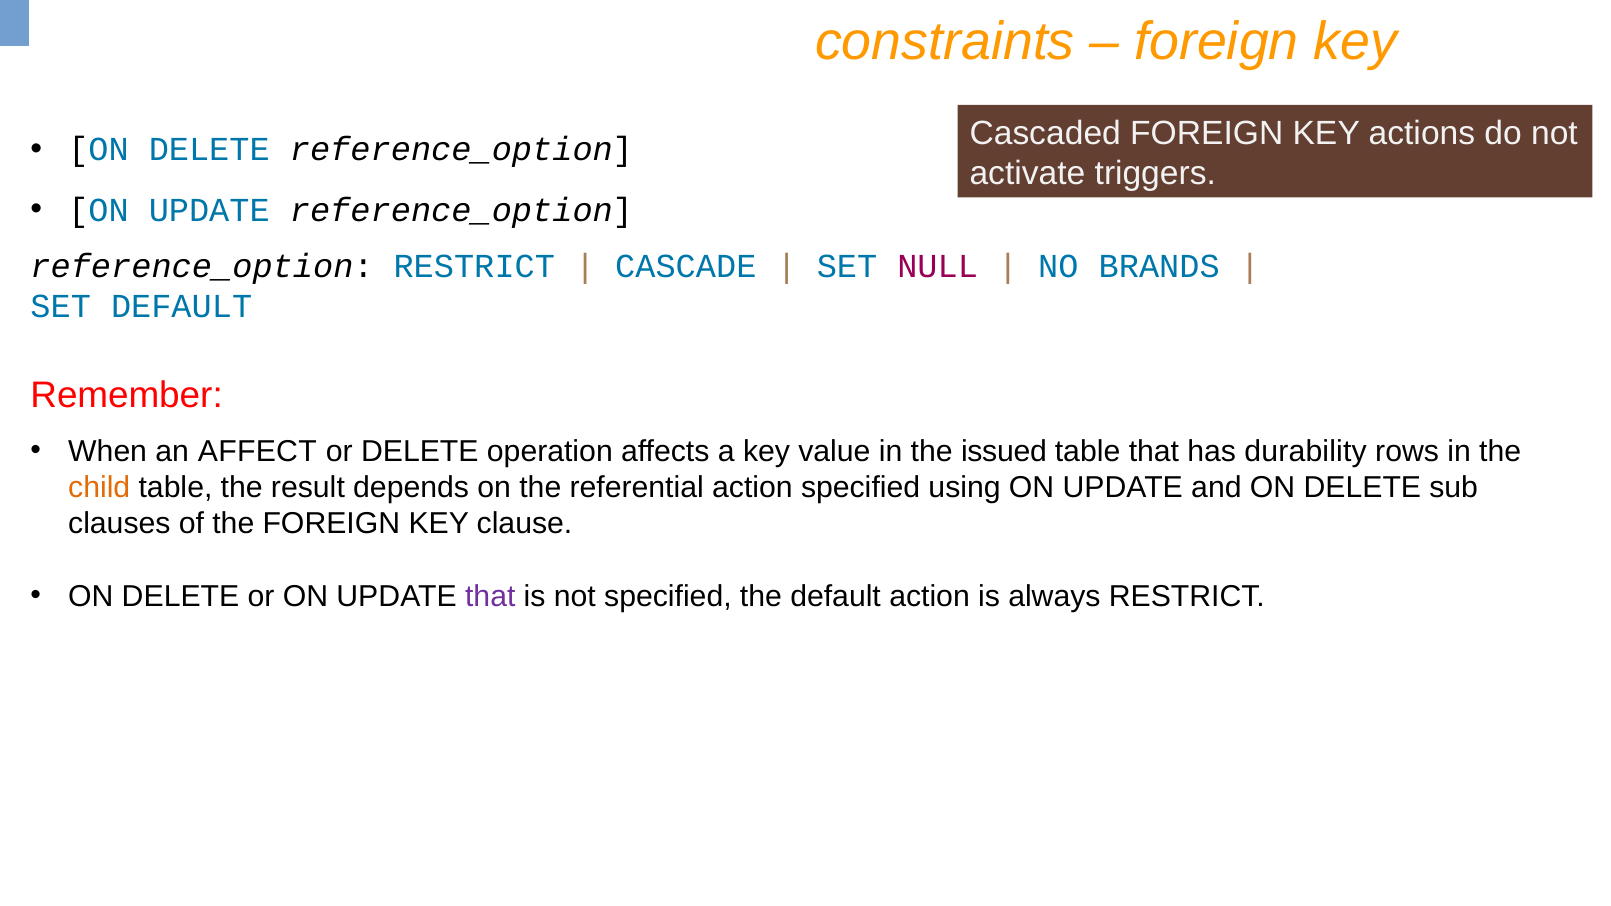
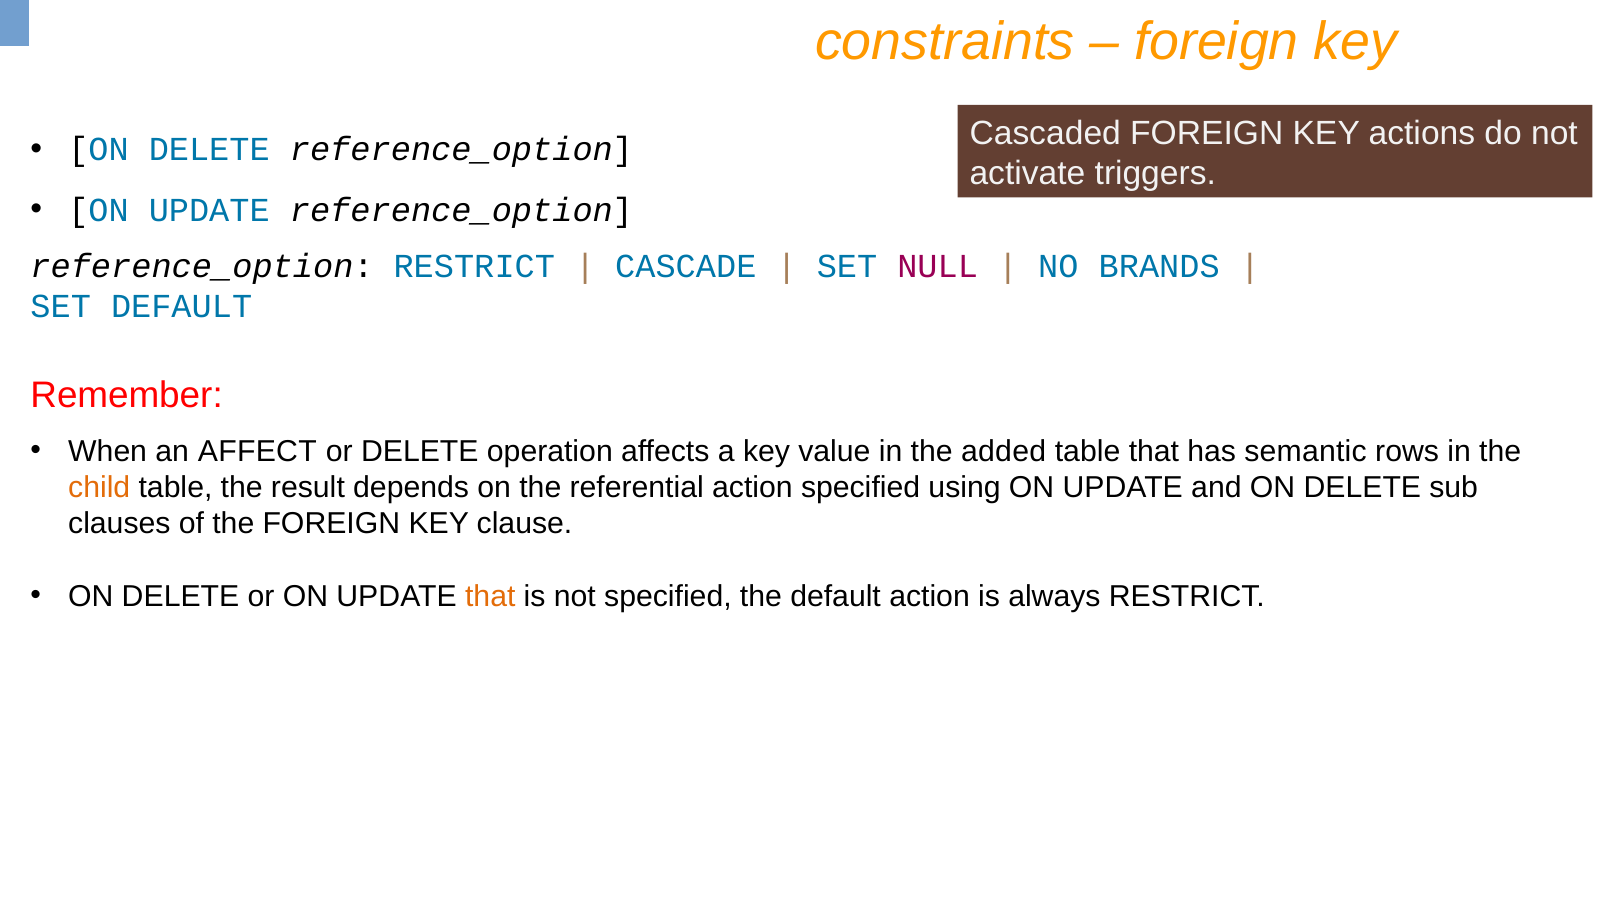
issued: issued -> added (1004, 451)
durability: durability -> semantic (1306, 451)
that colour: purple -> orange (490, 596)
